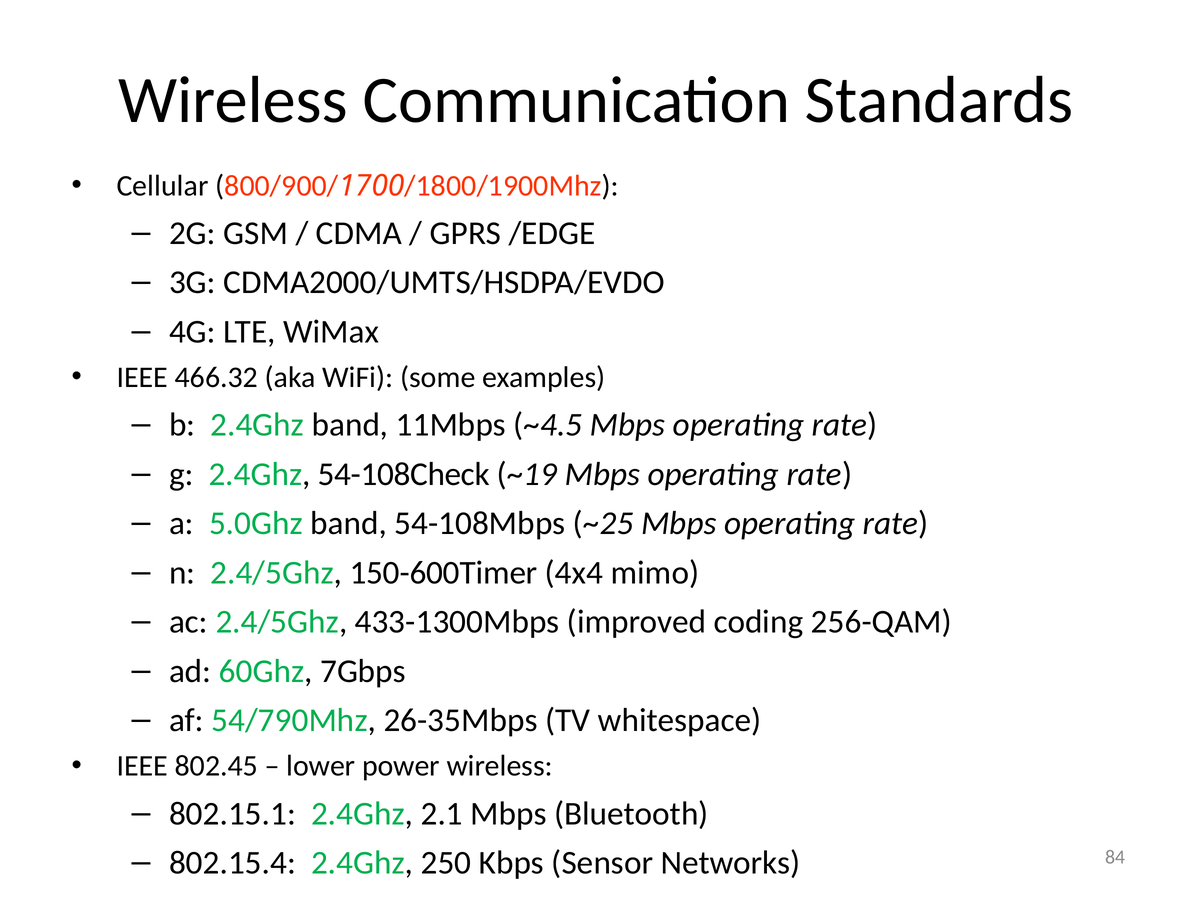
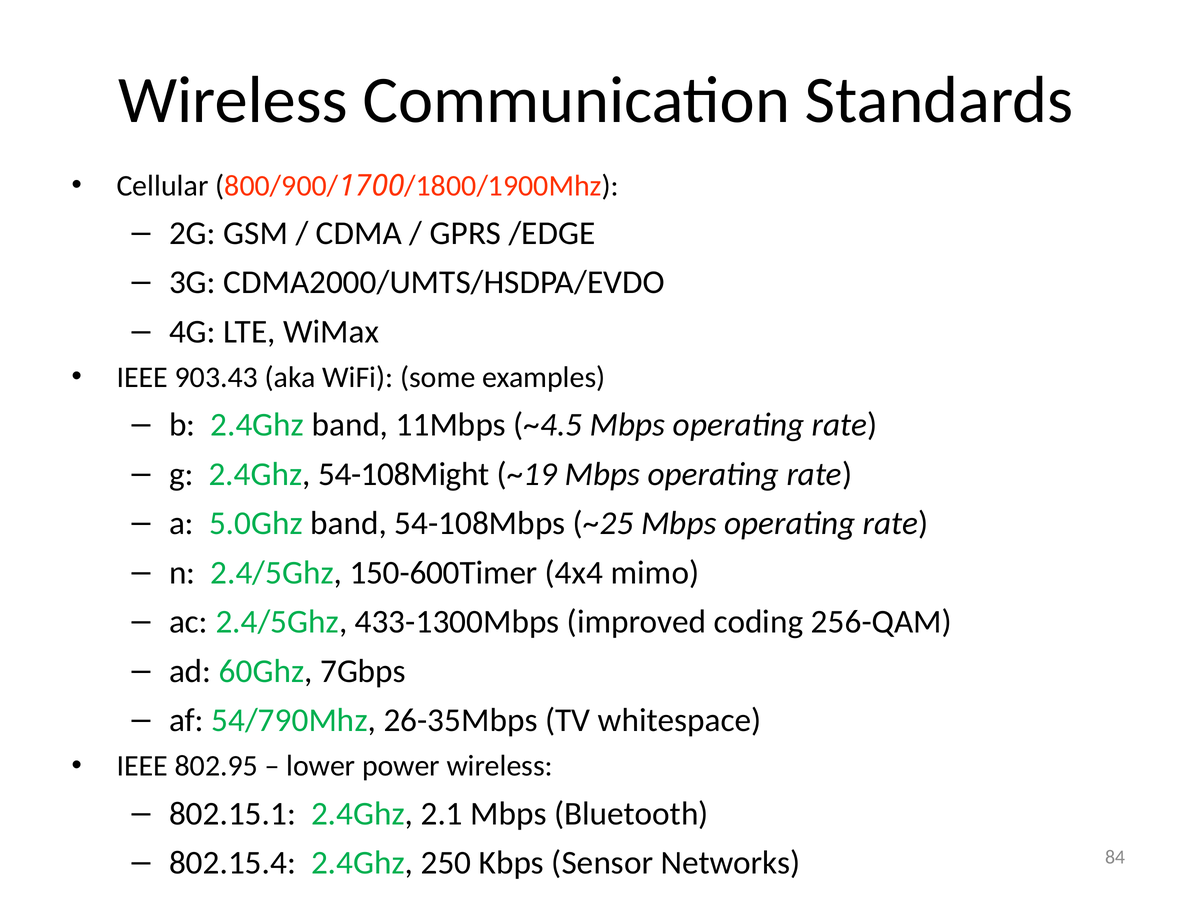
466.32: 466.32 -> 903.43 (216, 377)
54-108Check: 54-108Check -> 54-108Might (404, 474)
802.45: 802.45 -> 802.95 (216, 766)
